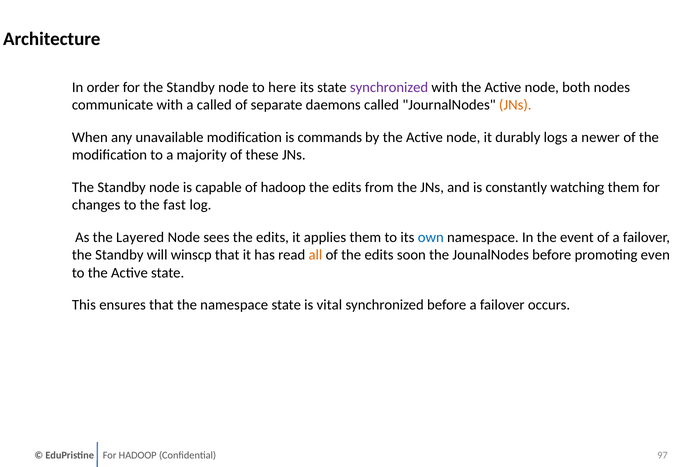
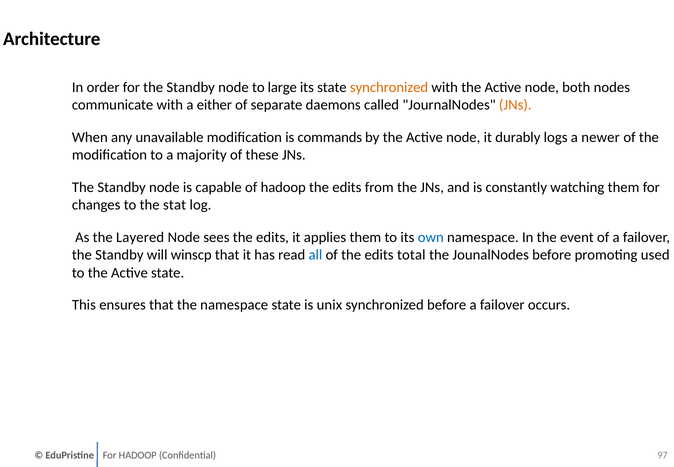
here: here -> large (282, 87)
synchronized colour: purple -> orange (389, 87)
a called: called -> either (214, 105)
fast: fast -> stat (175, 205)
all colour: orange -> blue (315, 255)
soon: soon -> total (411, 255)
even: even -> used (655, 255)
vital: vital -> unix (329, 305)
